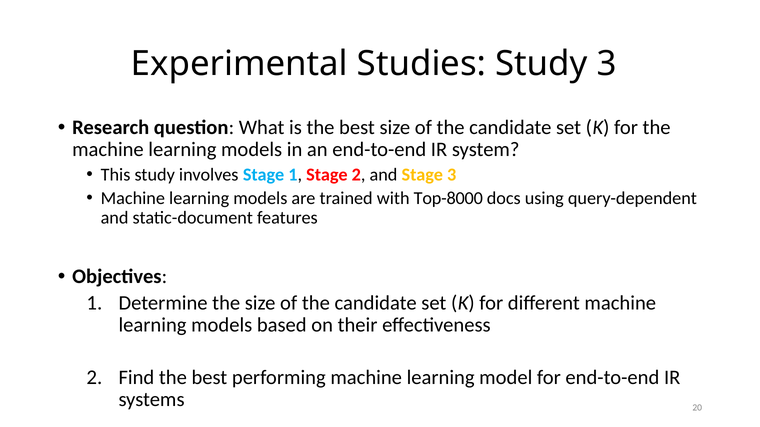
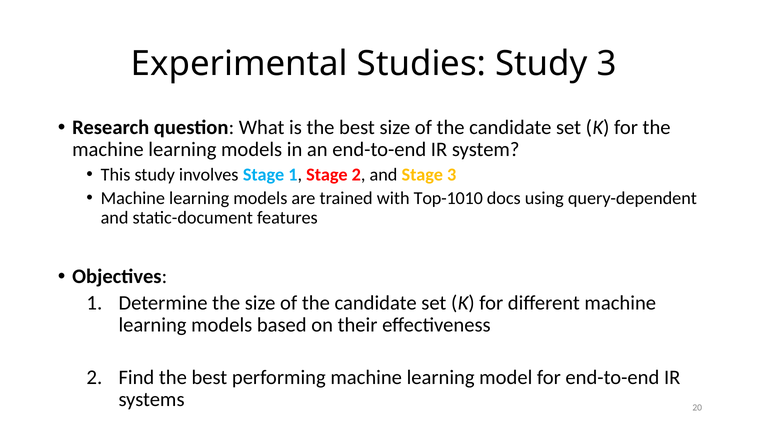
Top-8000: Top-8000 -> Top-1010 (448, 198)
